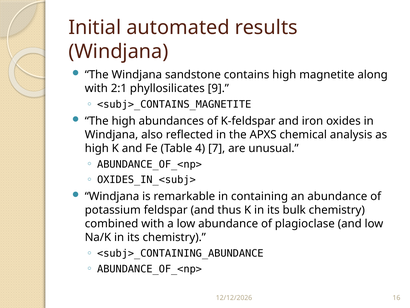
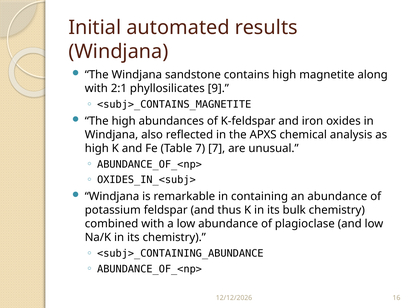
Table 4: 4 -> 7 (200, 148)
